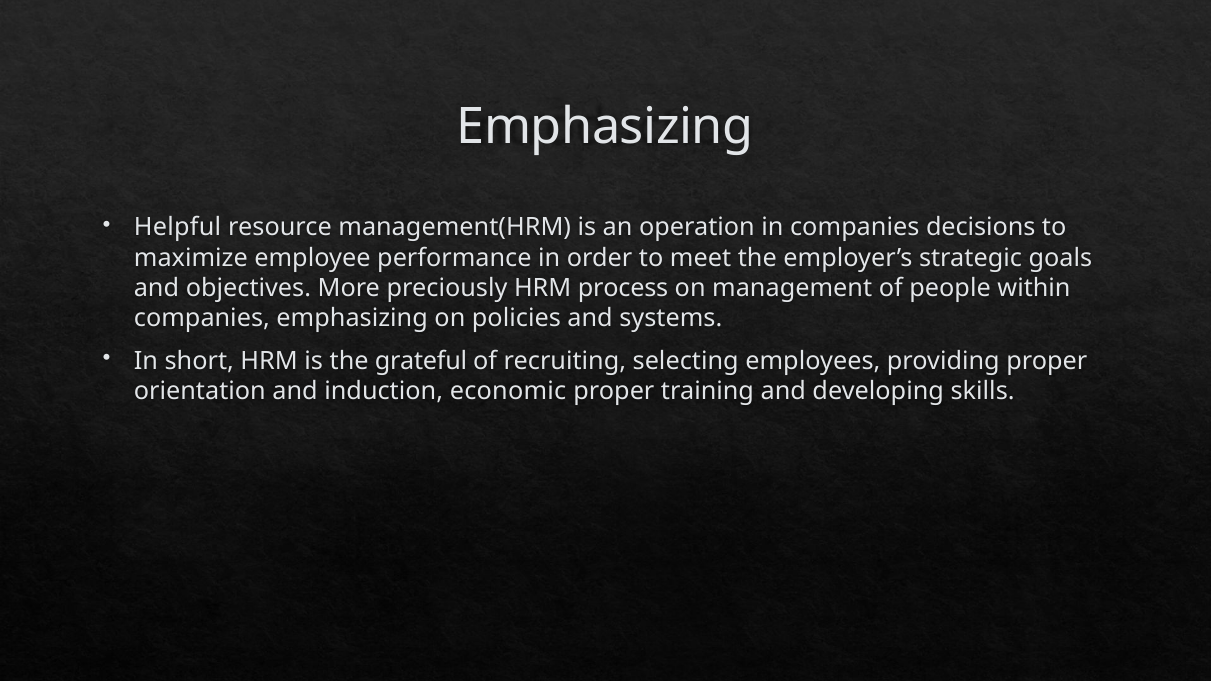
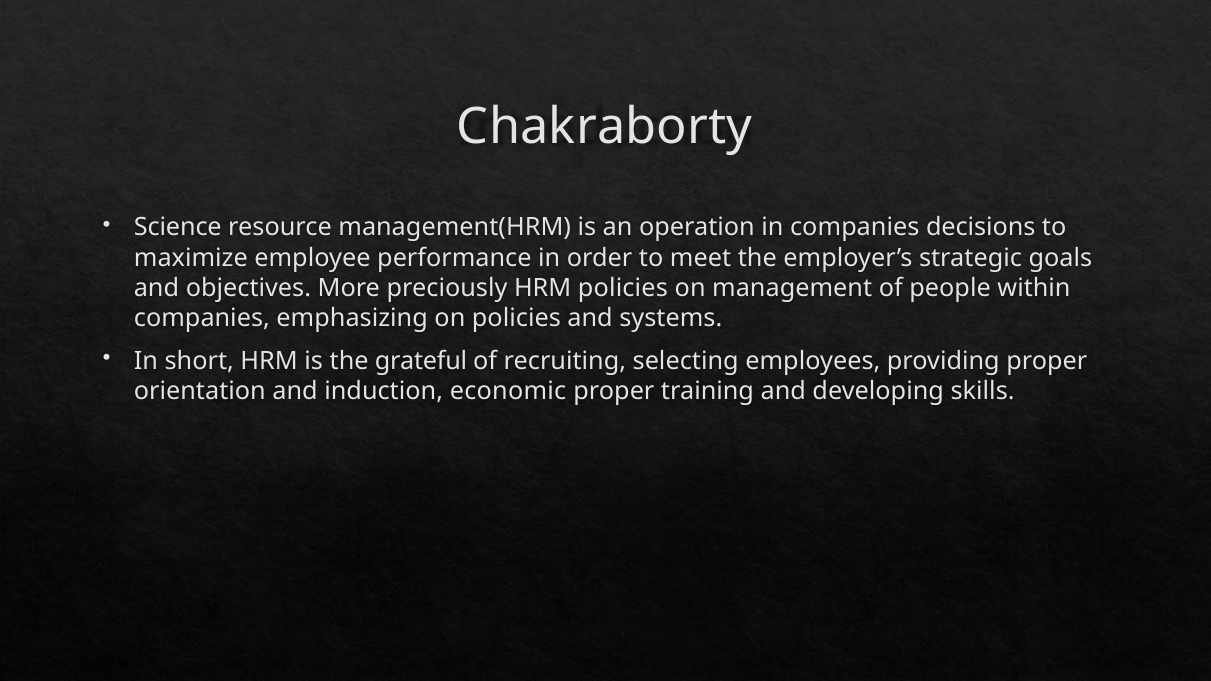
Emphasizing: Emphasizing -> Chakraborty (605, 126)
Helpful: Helpful -> Science (178, 228)
HRM process: process -> policies (623, 288)
